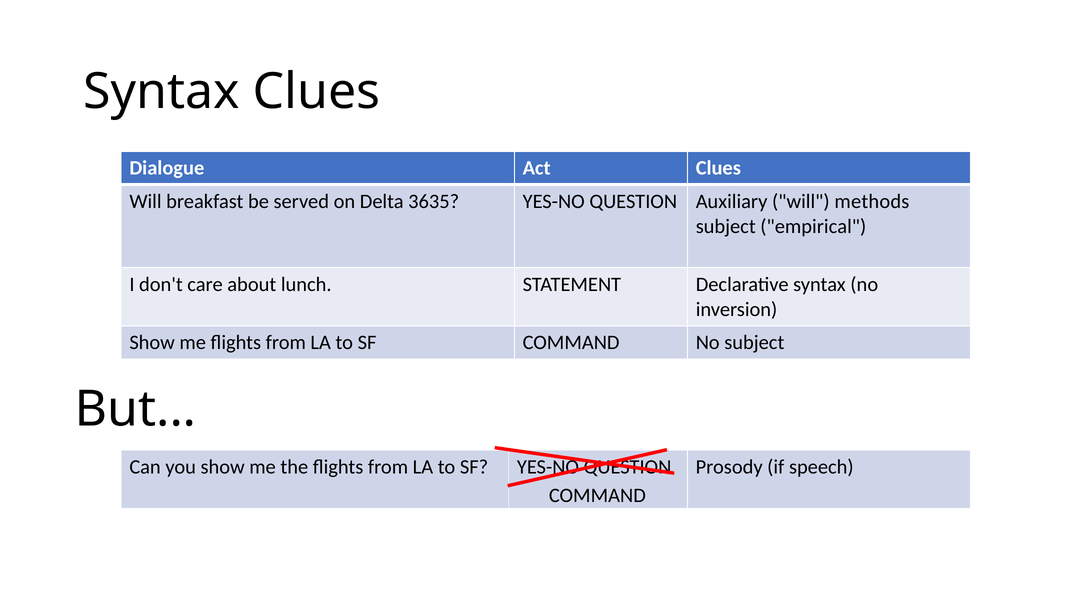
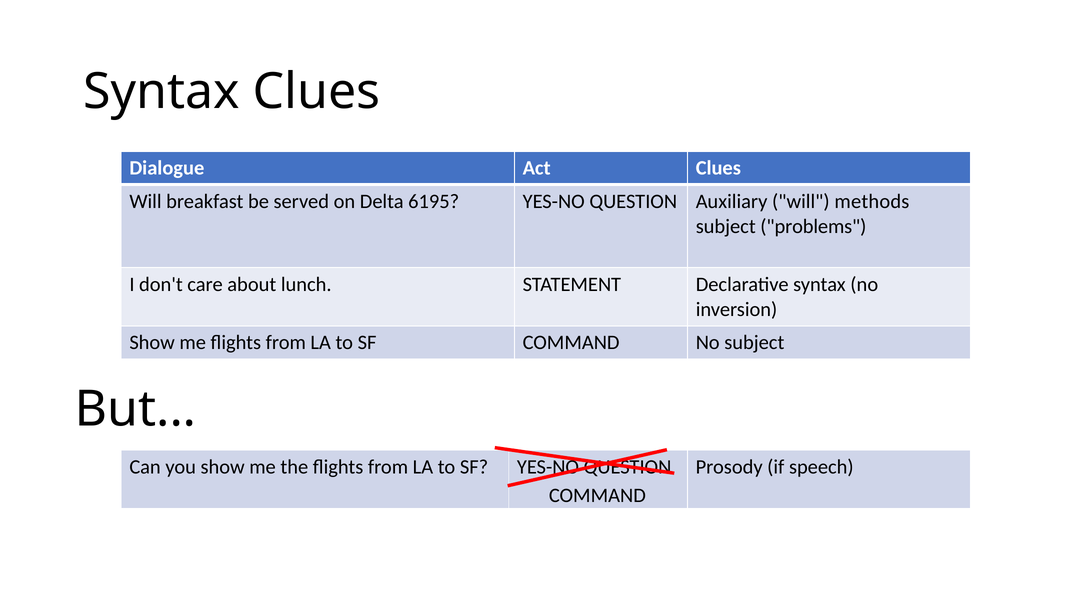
3635: 3635 -> 6195 (434, 201)
empirical: empirical -> problems (813, 226)
